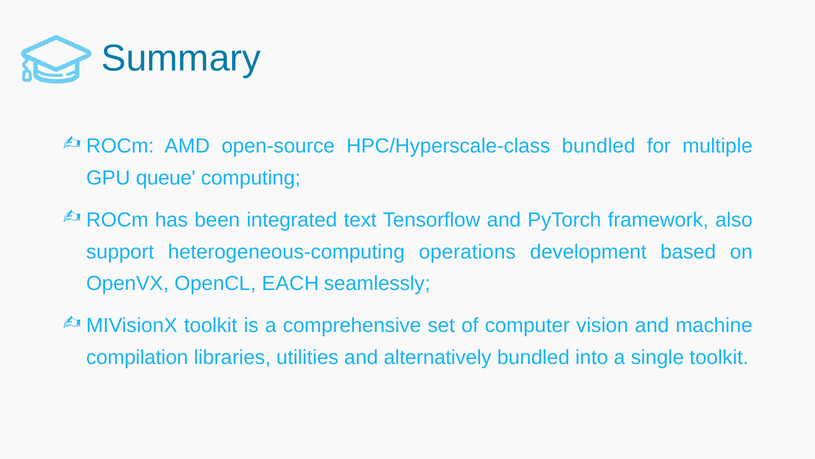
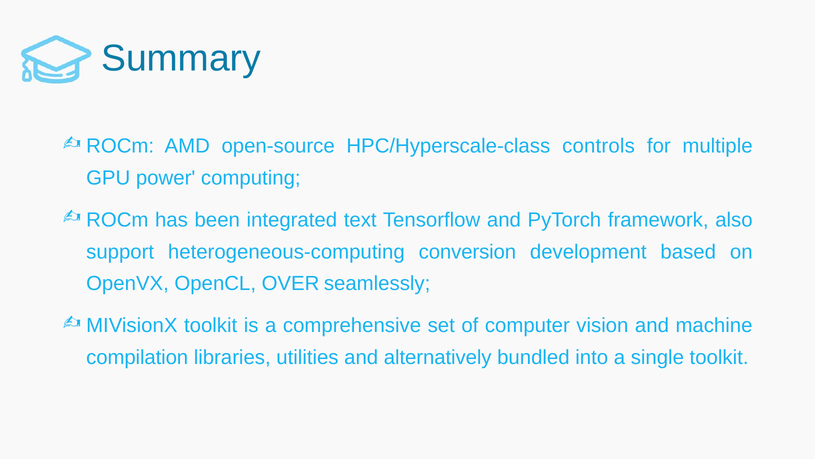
HPC/Hyperscale-class bundled: bundled -> controls (599, 146)
queue: queue -> power (166, 178)
operations: operations -> conversion (467, 252)
EACH: EACH -> OVER (291, 283)
